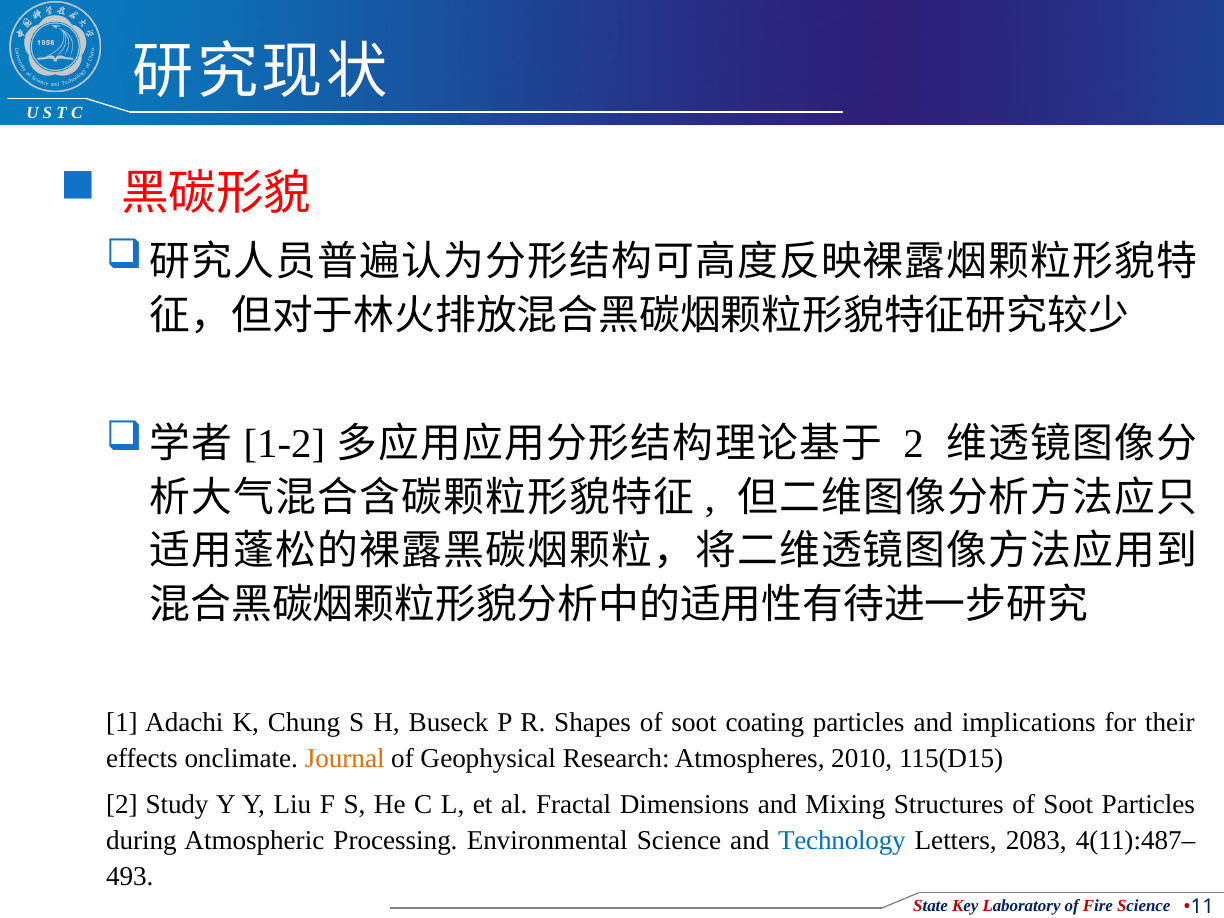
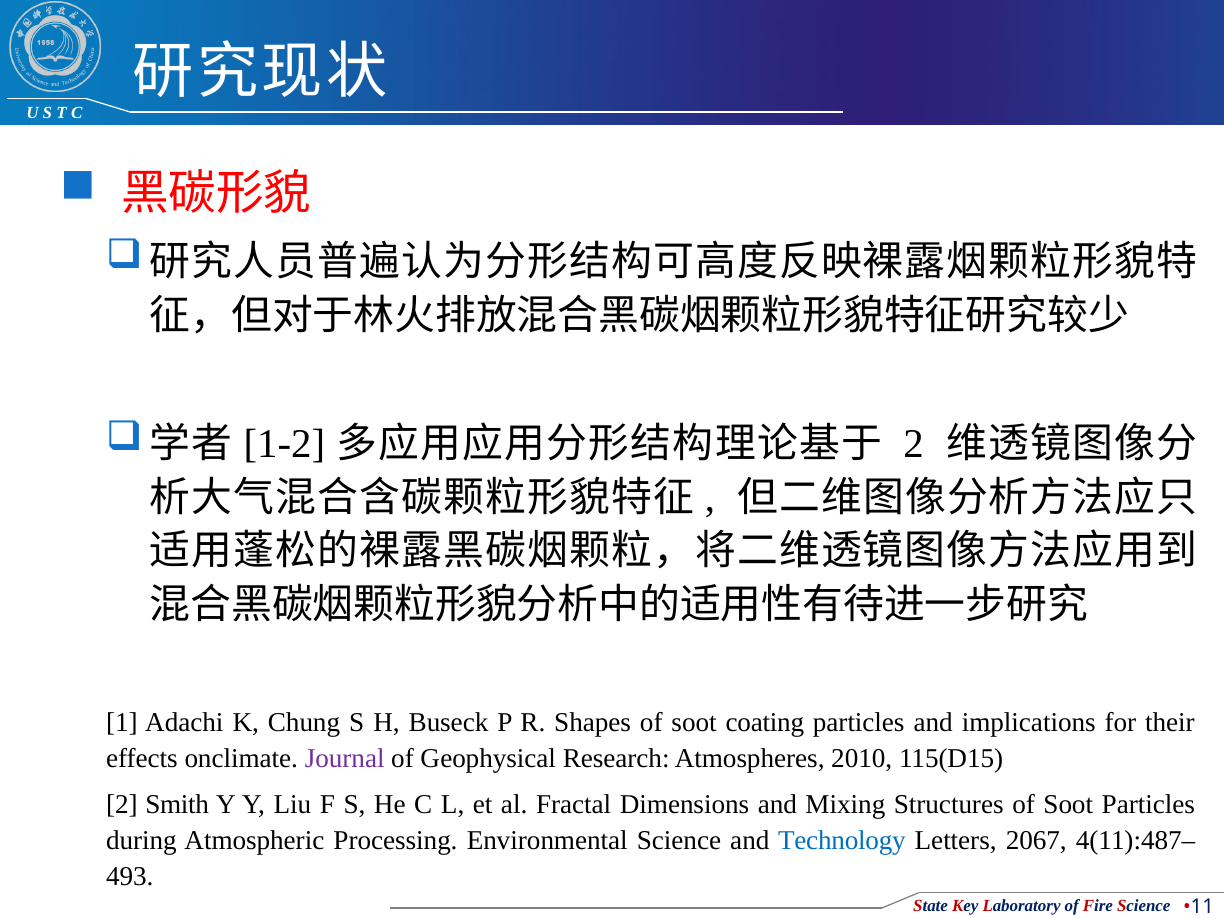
Journal colour: orange -> purple (345, 758)
Study: Study -> Smith (177, 805)
2083: 2083 -> 2067 (1036, 840)
